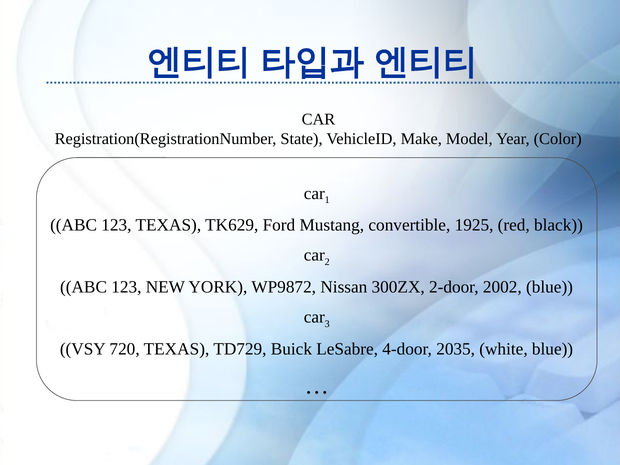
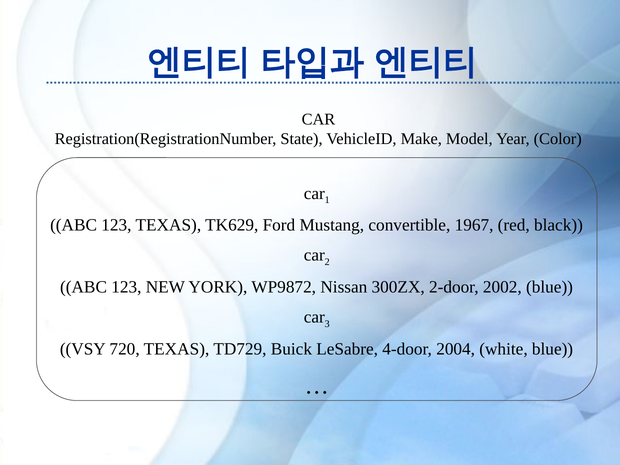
1925: 1925 -> 1967 (474, 225)
2035: 2035 -> 2004 (456, 349)
